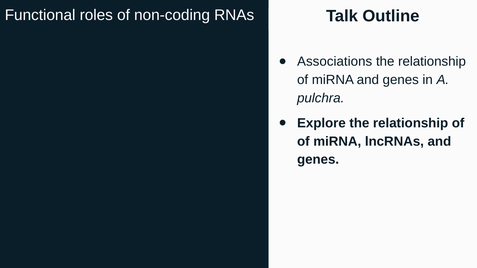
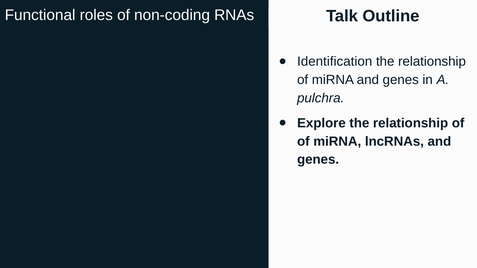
Associations: Associations -> Identification (335, 62)
